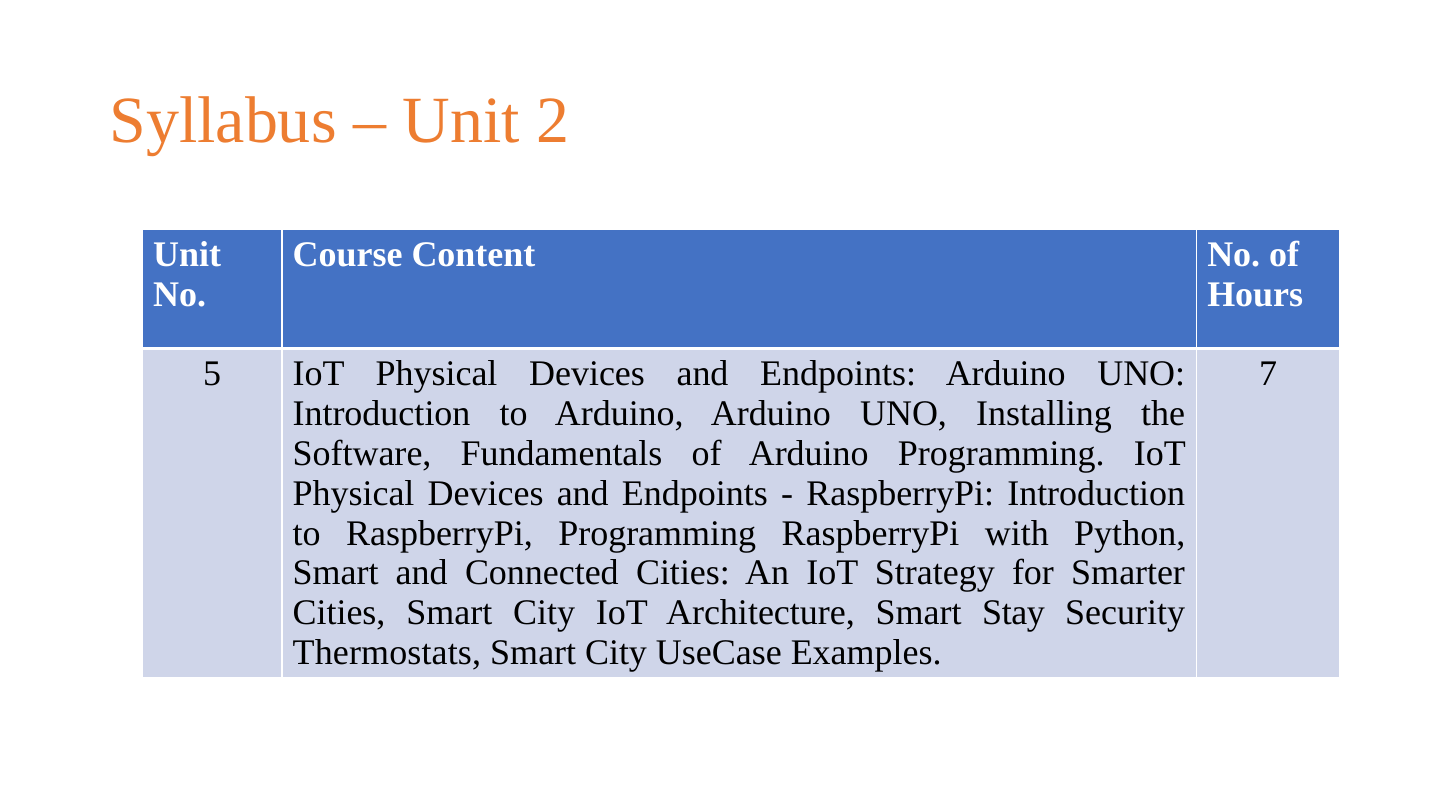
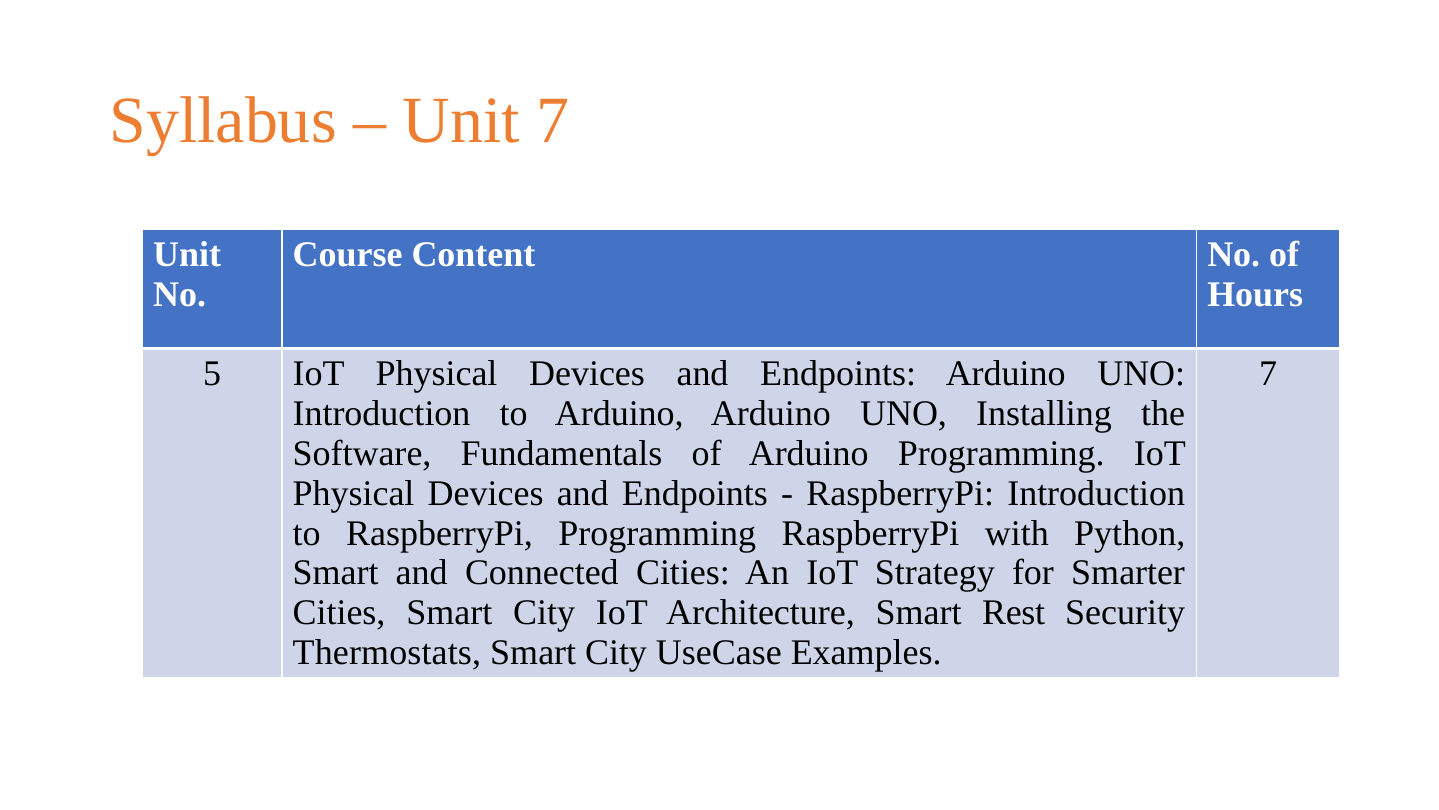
Unit 2: 2 -> 7 (553, 121)
Stay: Stay -> Rest (1014, 612)
